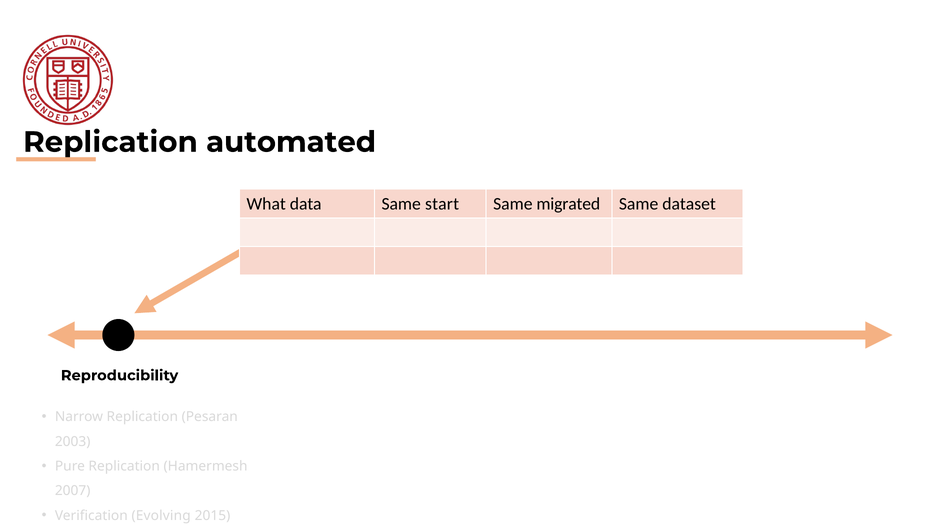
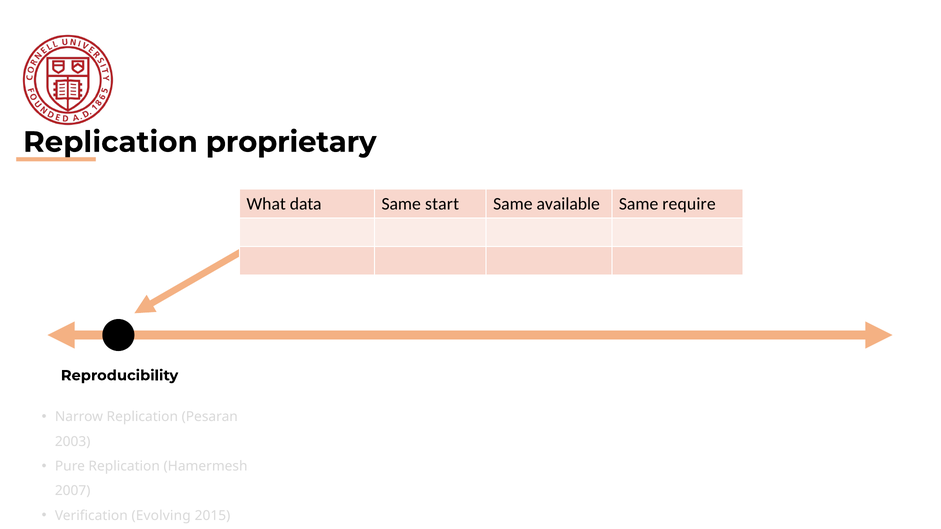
automated: automated -> proprietary (291, 142)
migrated: migrated -> available (568, 204)
dataset: dataset -> require (689, 204)
